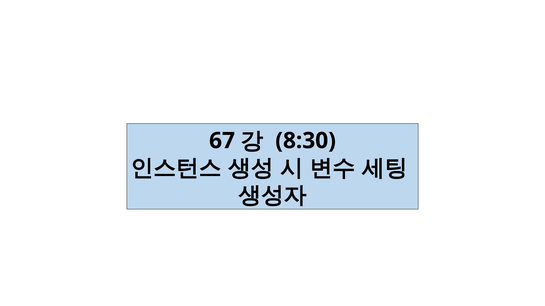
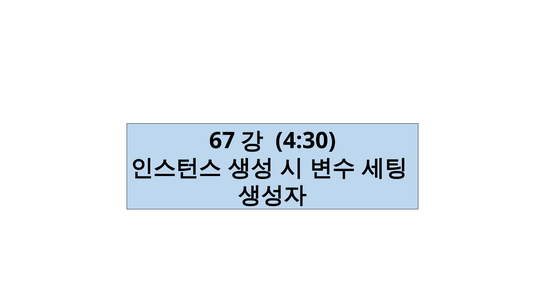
8:30: 8:30 -> 4:30 (306, 141)
